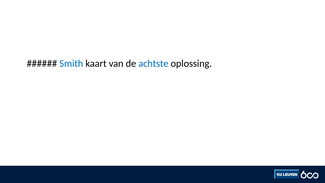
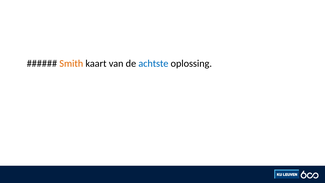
Smith colour: blue -> orange (71, 64)
